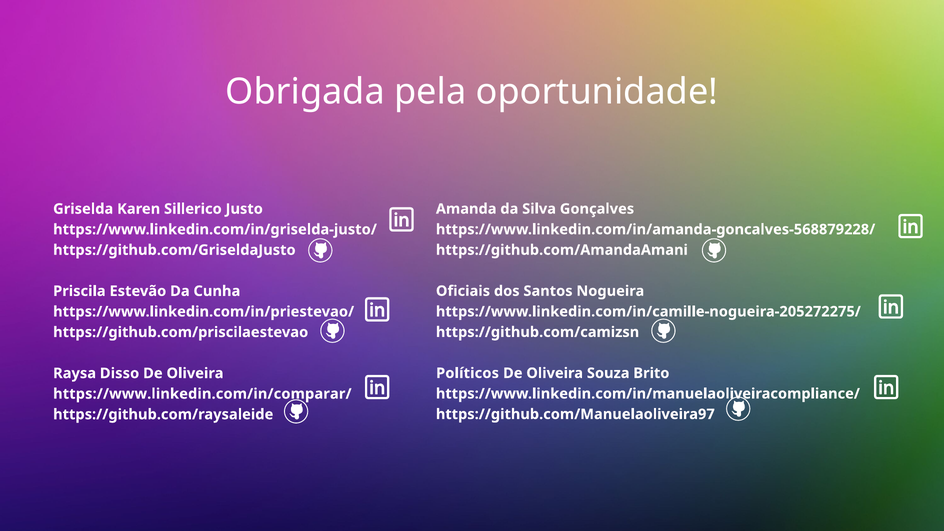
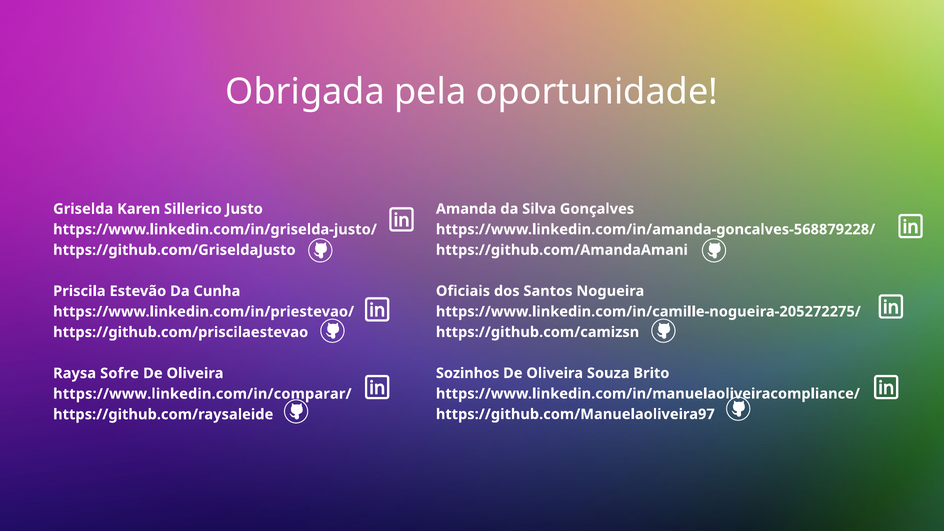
Políticos: Políticos -> Sozinhos (468, 373)
Disso: Disso -> Sofre (120, 373)
